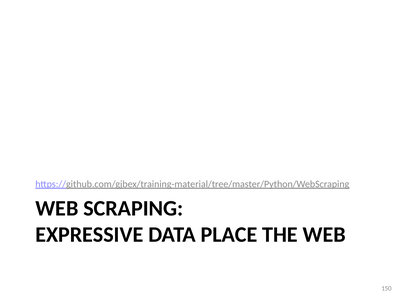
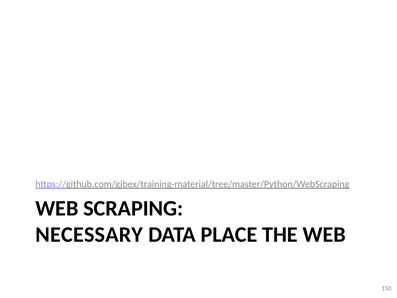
EXPRESSIVE: EXPRESSIVE -> NECESSARY (89, 235)
